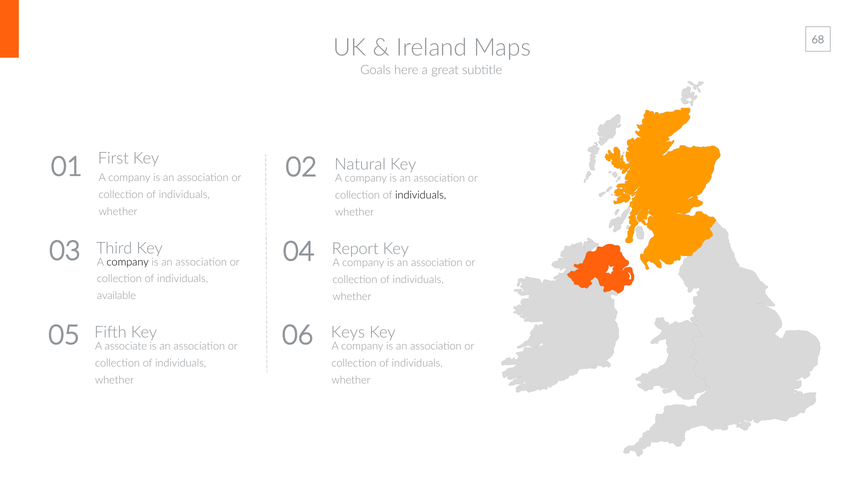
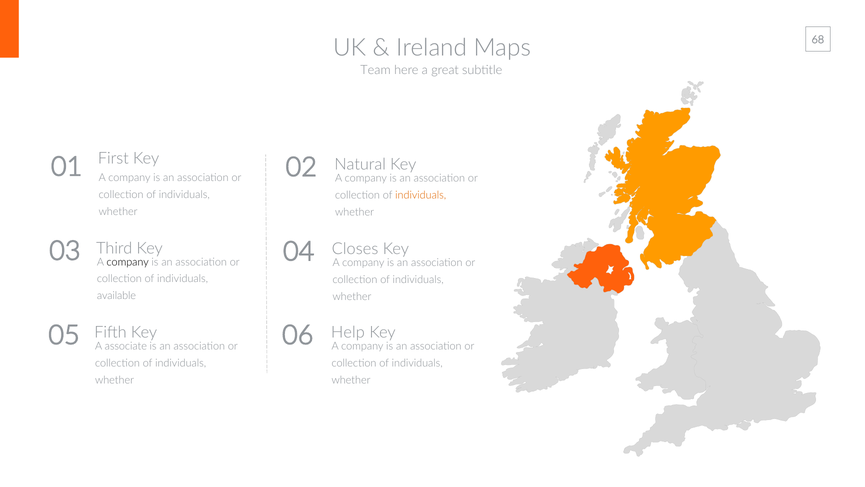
Goals: Goals -> Team (376, 70)
individuals colour: black -> orange (421, 195)
Report: Report -> Closes (355, 249)
Keys: Keys -> Help (348, 332)
